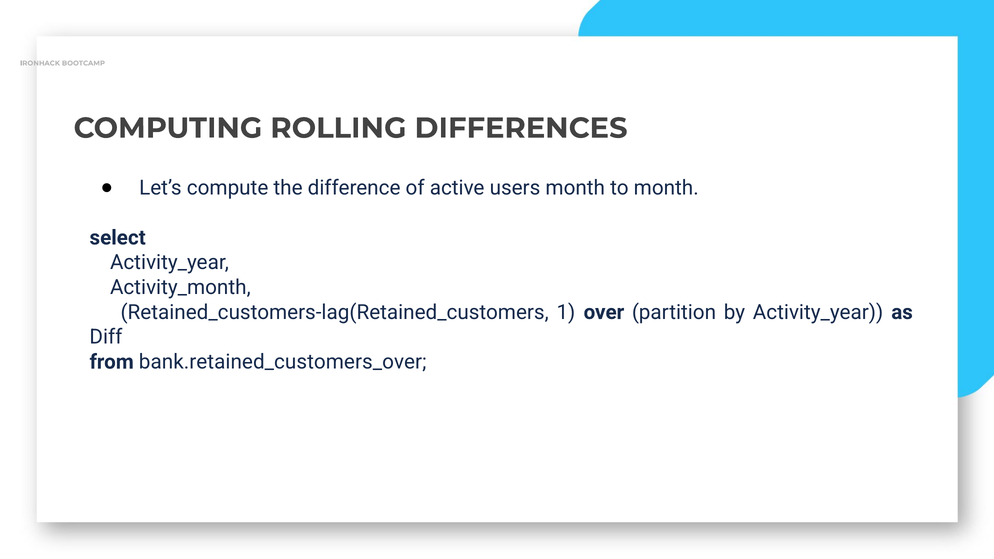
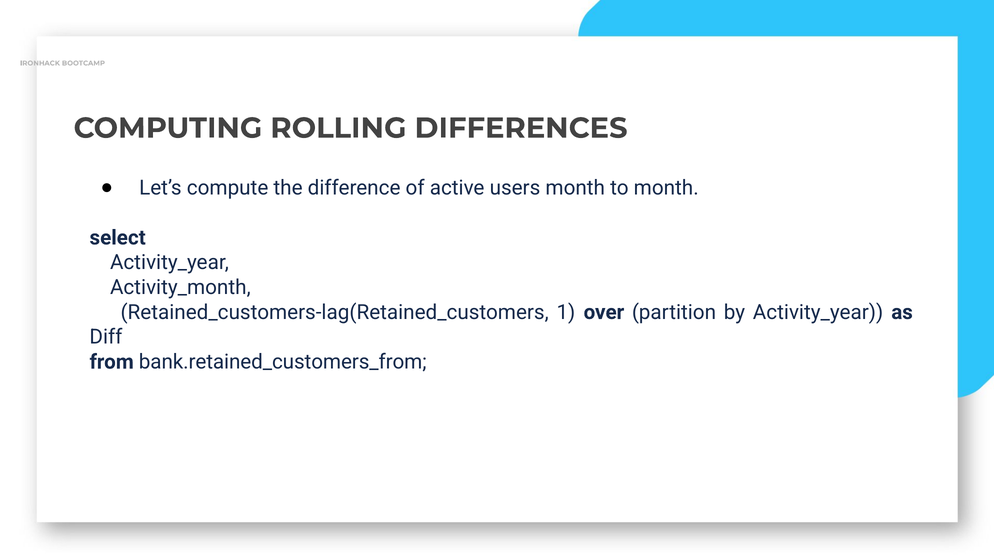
bank.retained_customers_over: bank.retained_customers_over -> bank.retained_customers_from (283, 362)
